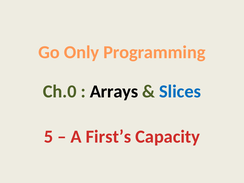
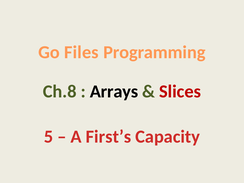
Only: Only -> Files (81, 52)
Ch.0: Ch.0 -> Ch.8 (60, 91)
Slices colour: blue -> red (180, 91)
